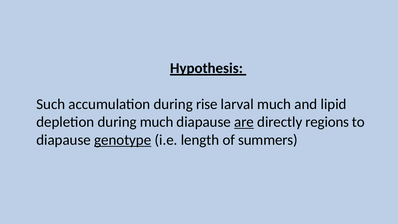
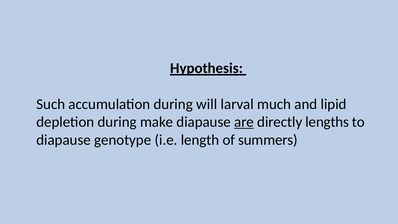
rise: rise -> will (207, 104)
during much: much -> make (157, 122)
regions: regions -> lengths (327, 122)
genotype underline: present -> none (123, 140)
